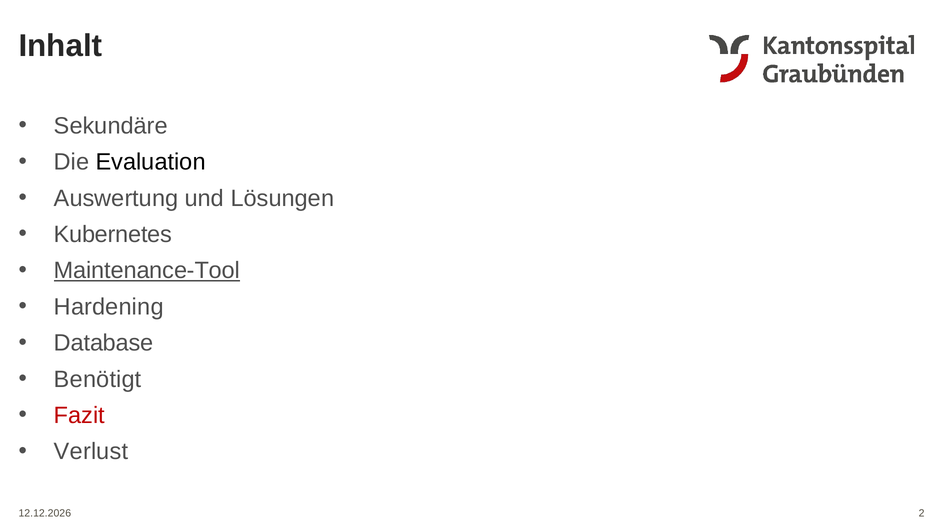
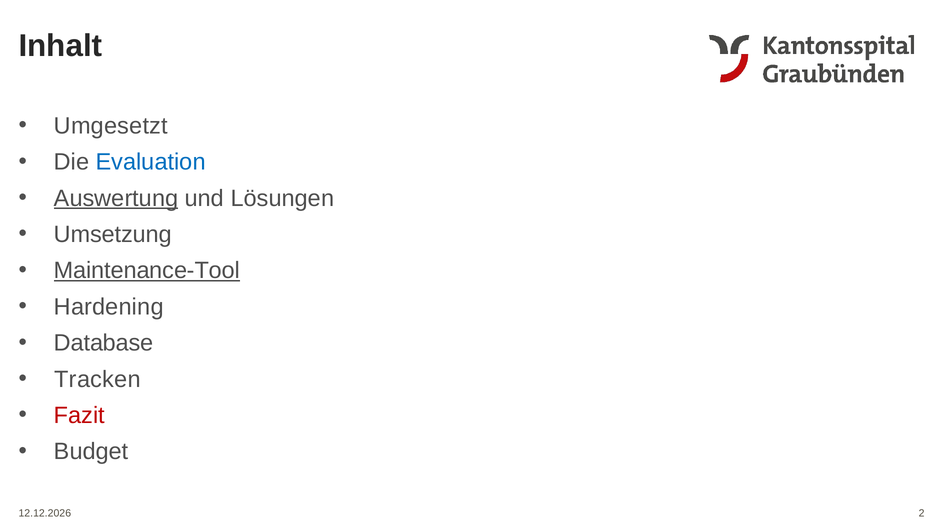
Sekundäre: Sekundäre -> Umgesetzt (111, 126)
Evaluation colour: black -> blue (151, 162)
Auswertung underline: none -> present (116, 198)
Kubernetes: Kubernetes -> Umsetzung (113, 234)
Benötigt: Benötigt -> Tracken (98, 379)
Verlust: Verlust -> Budget (91, 451)
